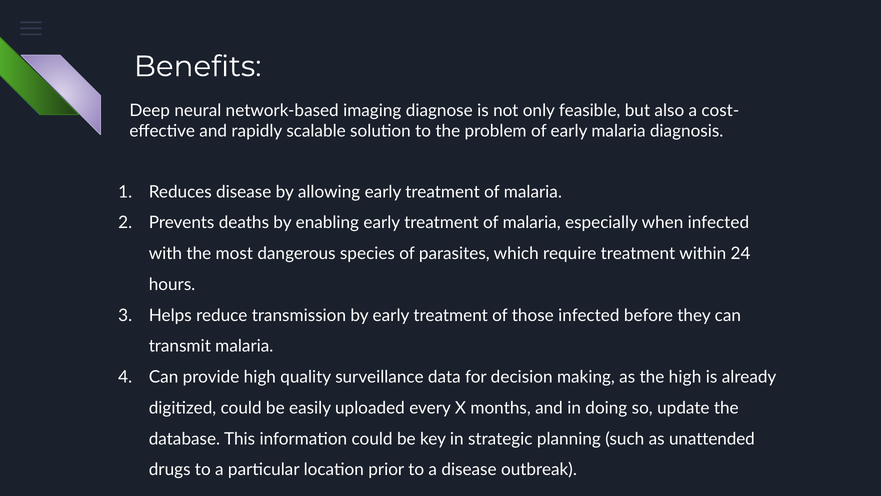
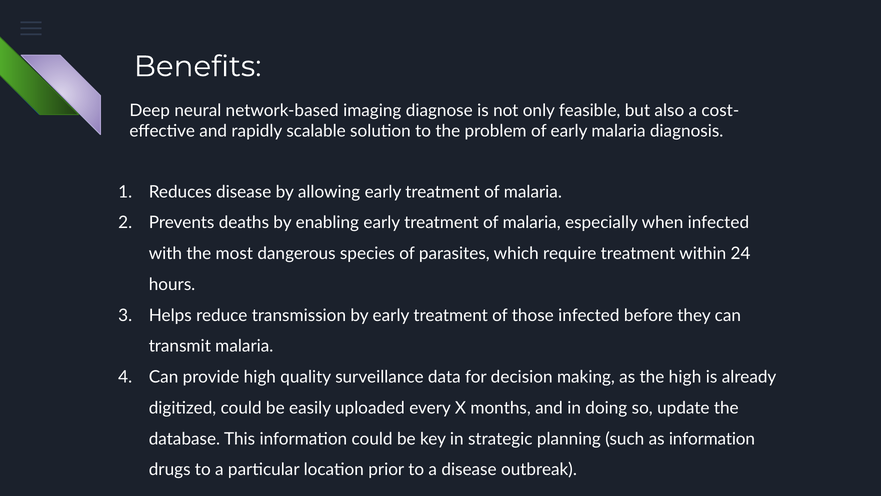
as unattended: unattended -> information (712, 438)
